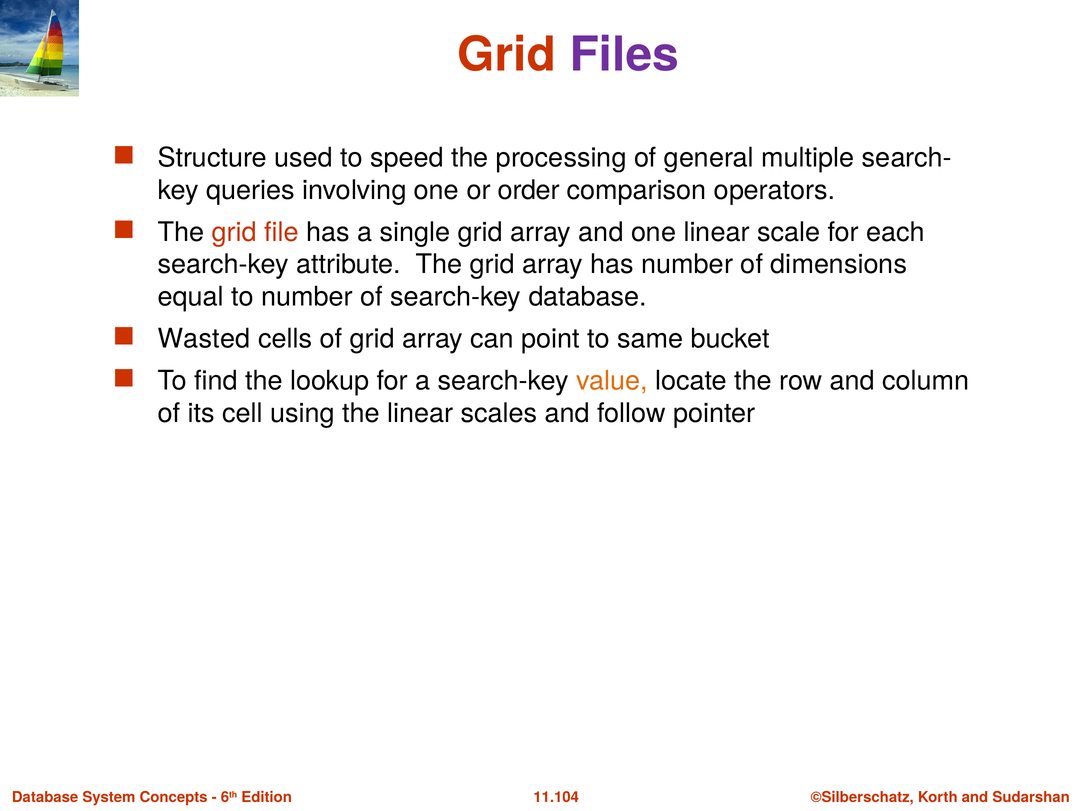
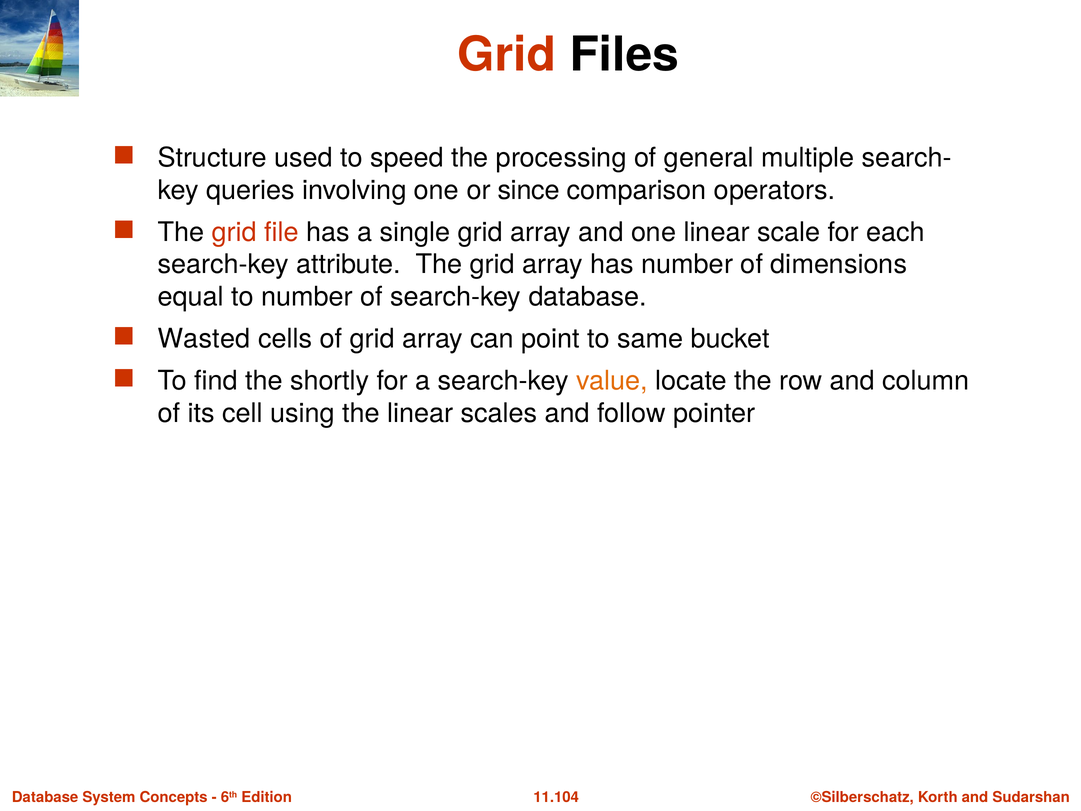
Files colour: purple -> black (624, 55)
order: order -> since (529, 190)
lookup: lookup -> shortly (330, 381)
